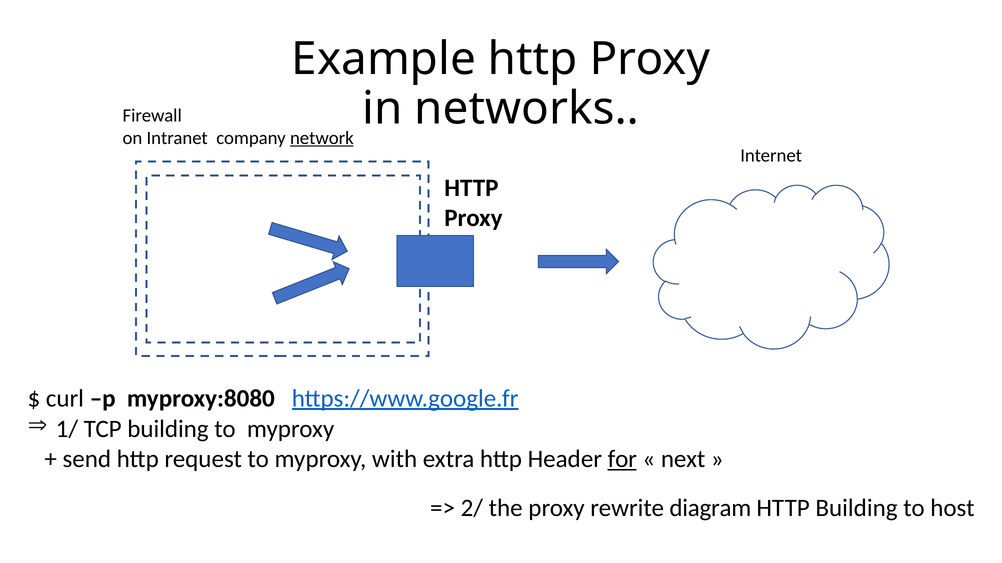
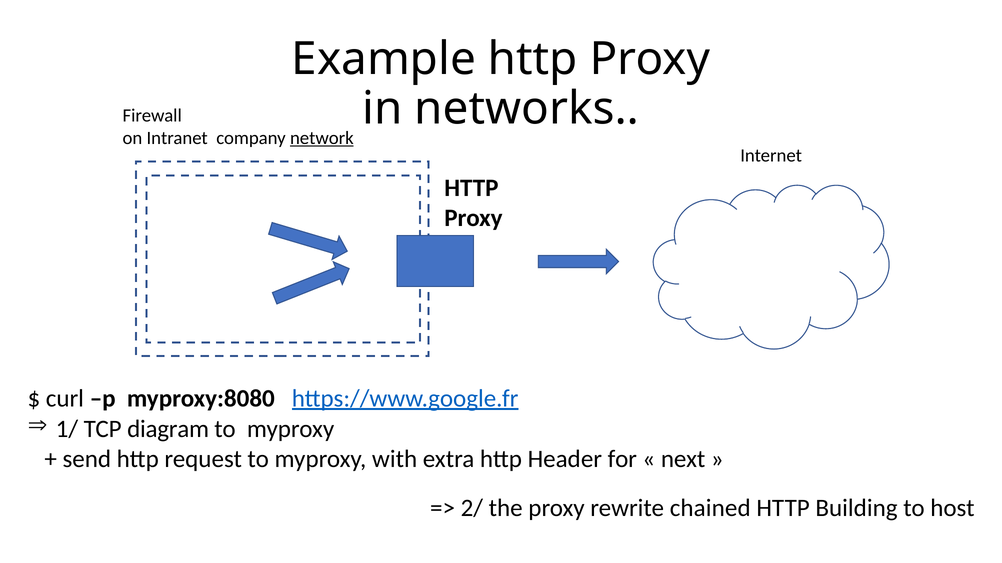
TCP building: building -> diagram (168, 429)
for underline: present -> none (622, 459)
diagram: diagram -> chained (710, 508)
